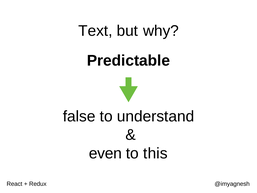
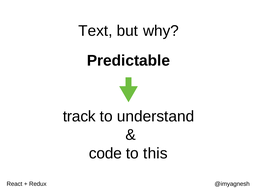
false: false -> track (79, 116)
even: even -> code (105, 153)
